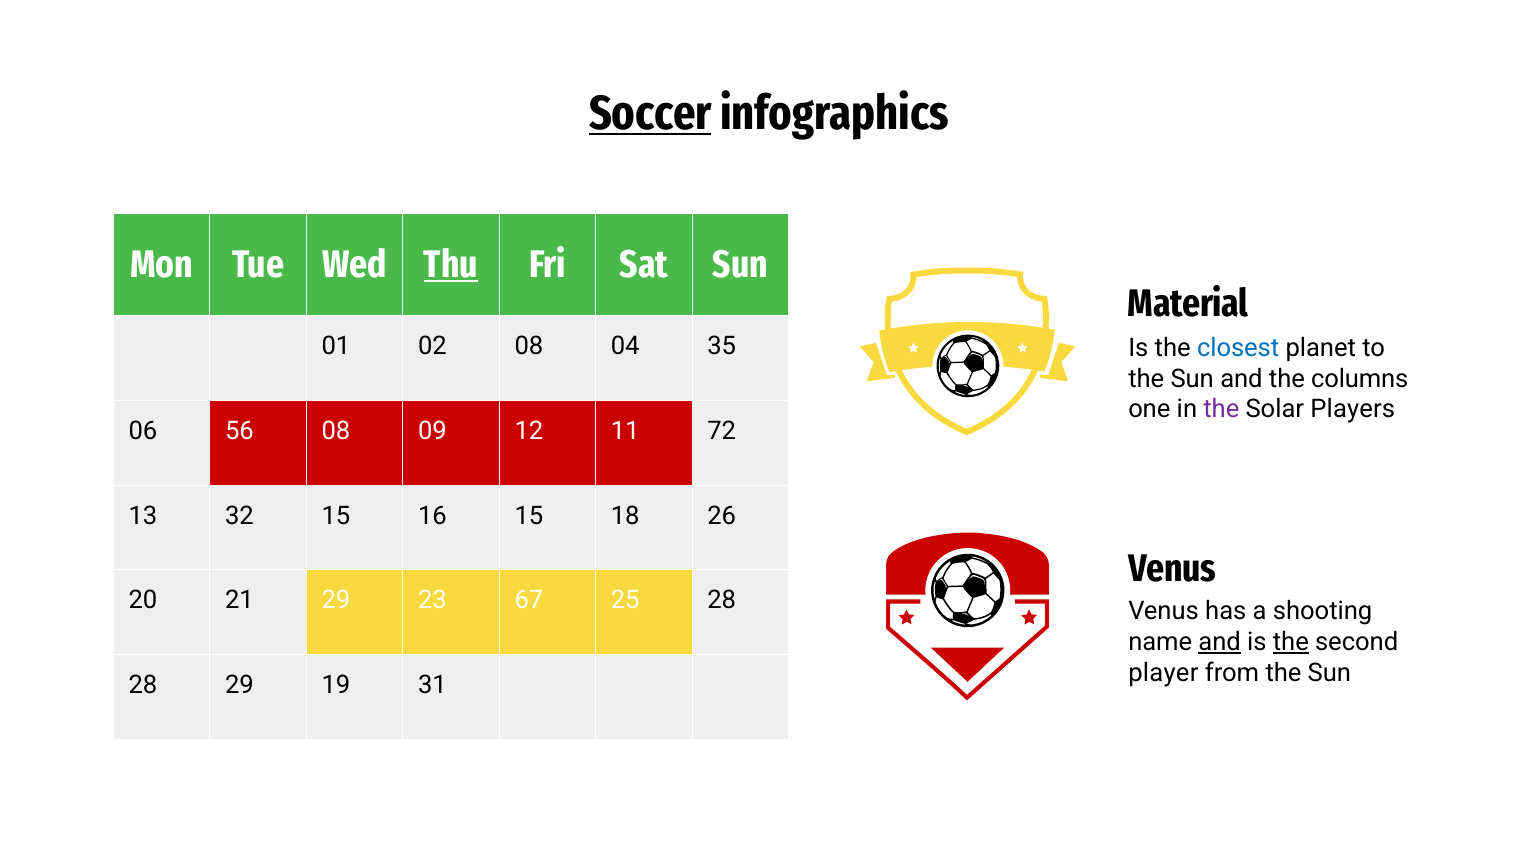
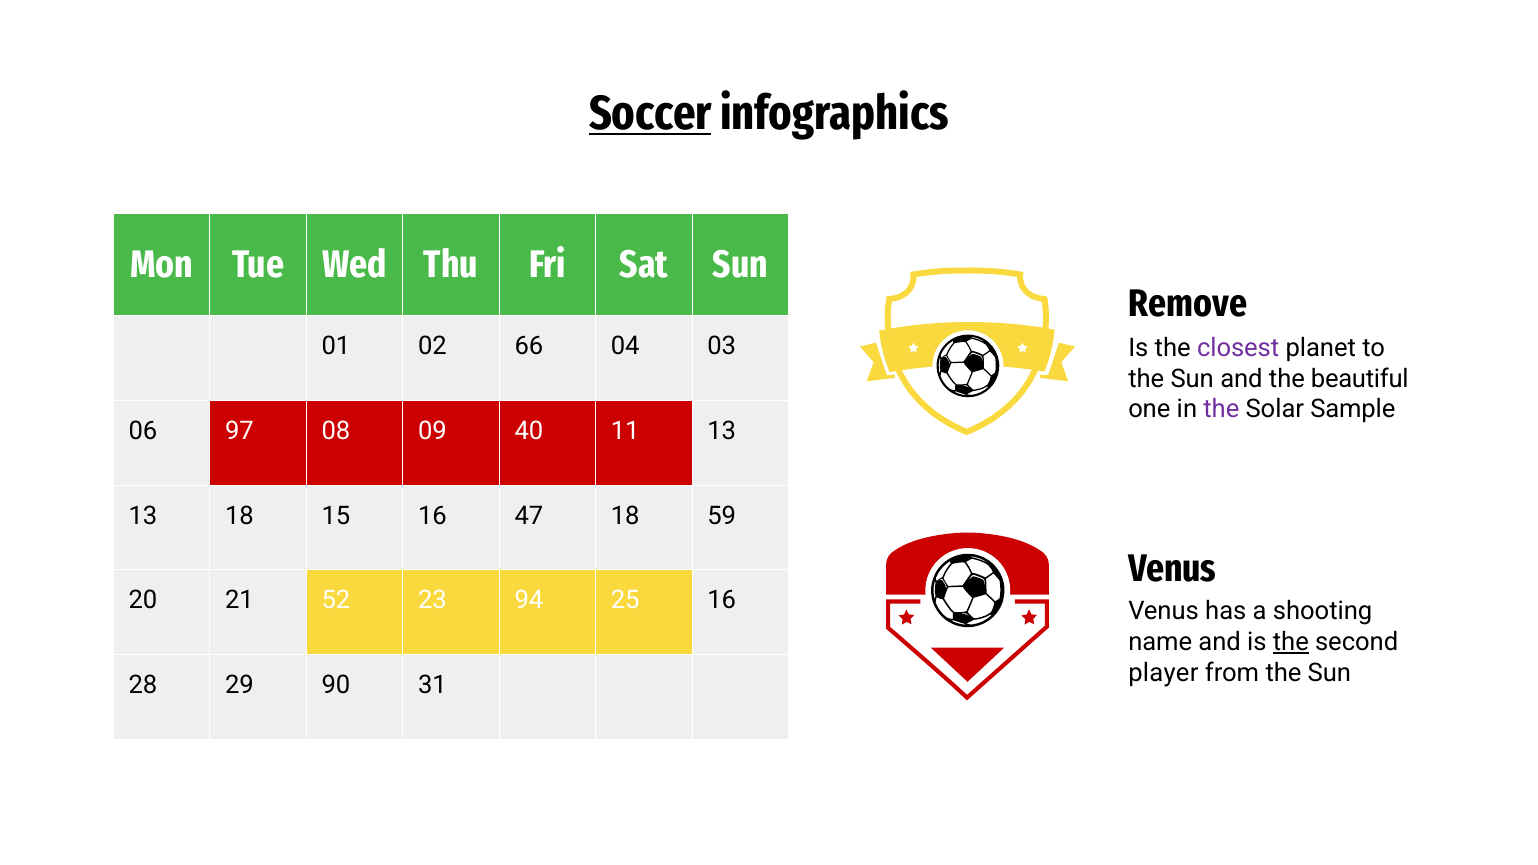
Thu underline: present -> none (451, 265)
Material: Material -> Remove (1188, 304)
02 08: 08 -> 66 (529, 346)
35: 35 -> 03 (722, 346)
closest colour: blue -> purple (1238, 348)
columns: columns -> beautiful (1360, 379)
Players: Players -> Sample (1353, 409)
56: 56 -> 97 (240, 431)
12: 12 -> 40 (529, 431)
11 72: 72 -> 13 (722, 431)
13 32: 32 -> 18 (240, 516)
16 15: 15 -> 47 (529, 516)
26: 26 -> 59 (722, 516)
21 29: 29 -> 52 (336, 601)
67: 67 -> 94 (529, 601)
25 28: 28 -> 16 (722, 601)
and underline: present -> none (1220, 642)
19: 19 -> 90 (336, 685)
